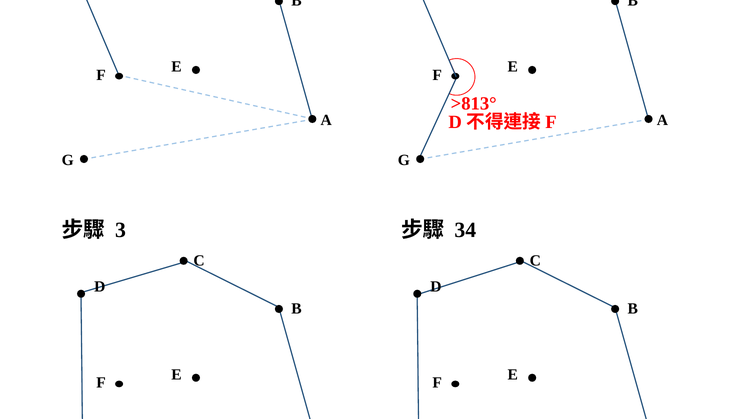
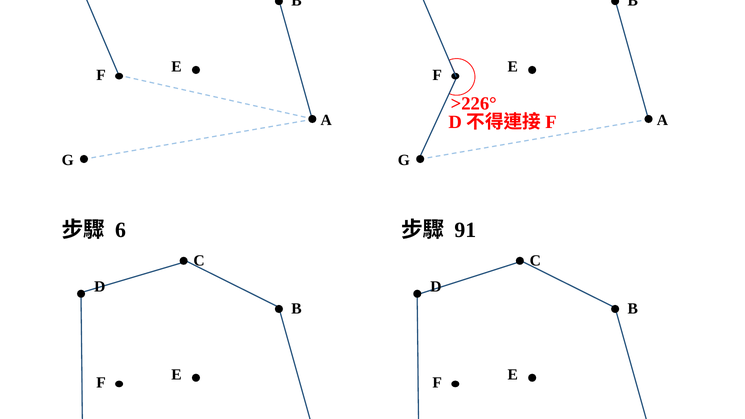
>813°: >813° -> >226° (474, 104)
3: 3 -> 6 (121, 230)
34: 34 -> 91 (465, 230)
